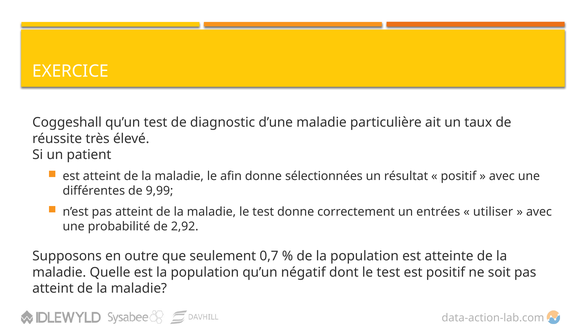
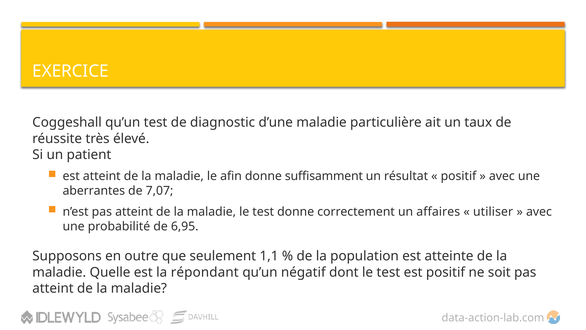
sélectionnées: sélectionnées -> suffisamment (324, 176)
différentes: différentes -> aberrantes (94, 191)
9,99: 9,99 -> 7,07 (160, 191)
entrées: entrées -> affaires (438, 211)
2,92: 2,92 -> 6,95 (185, 226)
0,7: 0,7 -> 1,1 (269, 256)
est la population: population -> répondant (205, 272)
